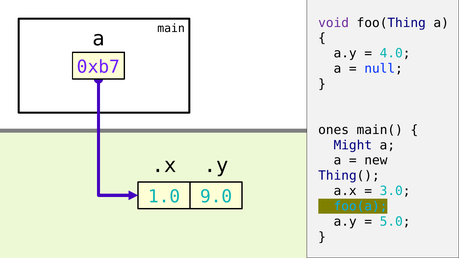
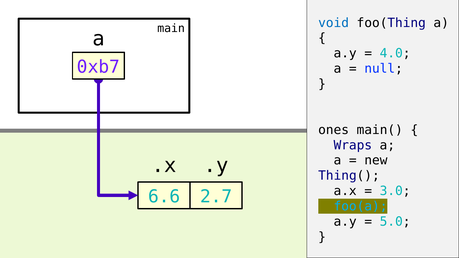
void colour: purple -> blue (334, 23)
Might: Might -> Wraps (353, 145)
1.0: 1.0 -> 6.6 (164, 197)
9.0: 9.0 -> 2.7 (216, 197)
